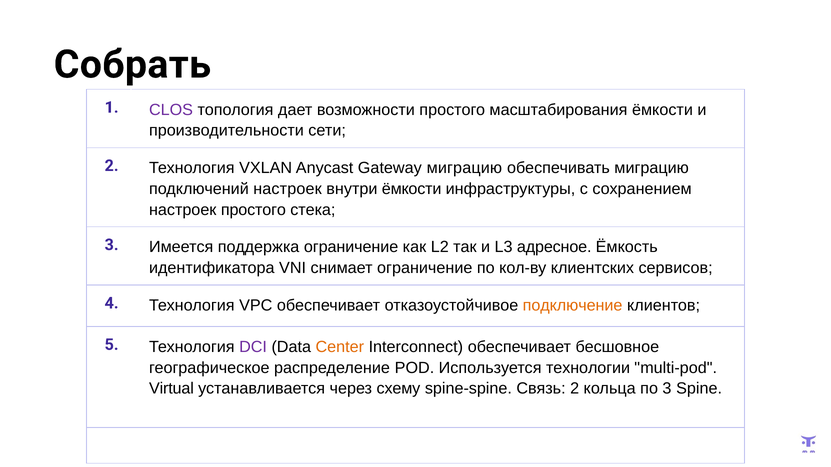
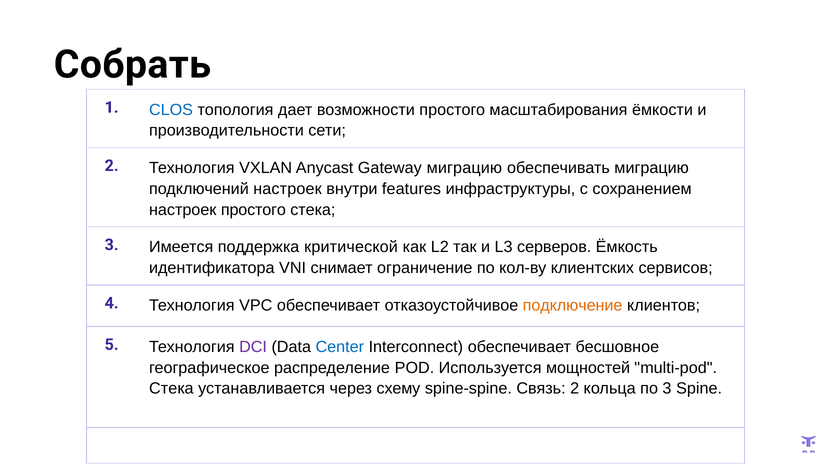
CLOS colour: purple -> blue (171, 110)
внутри ёмкости: ёмкости -> features (412, 189)
поддержка ограничение: ограничение -> критической (351, 247)
адресное: адресное -> серверов (554, 247)
Center colour: orange -> blue (340, 347)
технологии: технологии -> мощностей (588, 368)
Virtual: Virtual -> Стека (171, 389)
